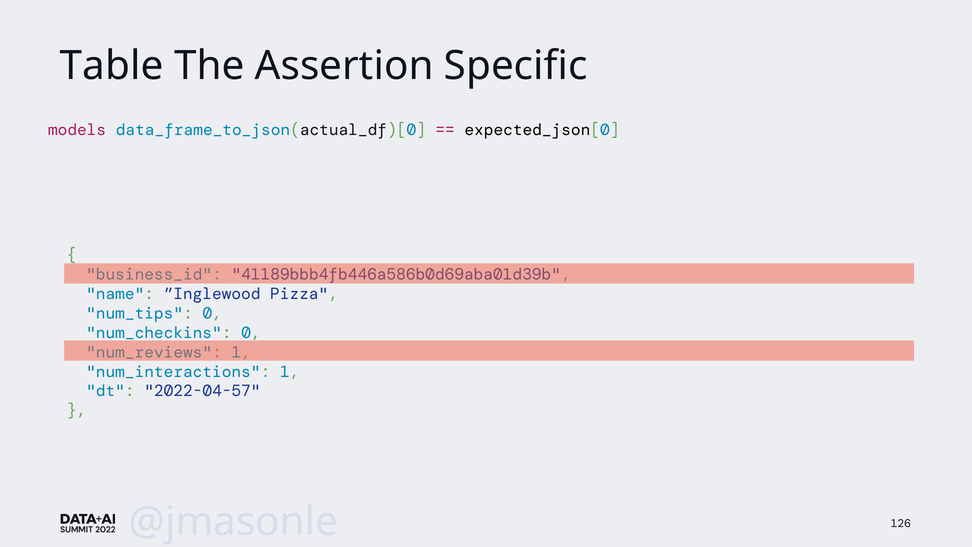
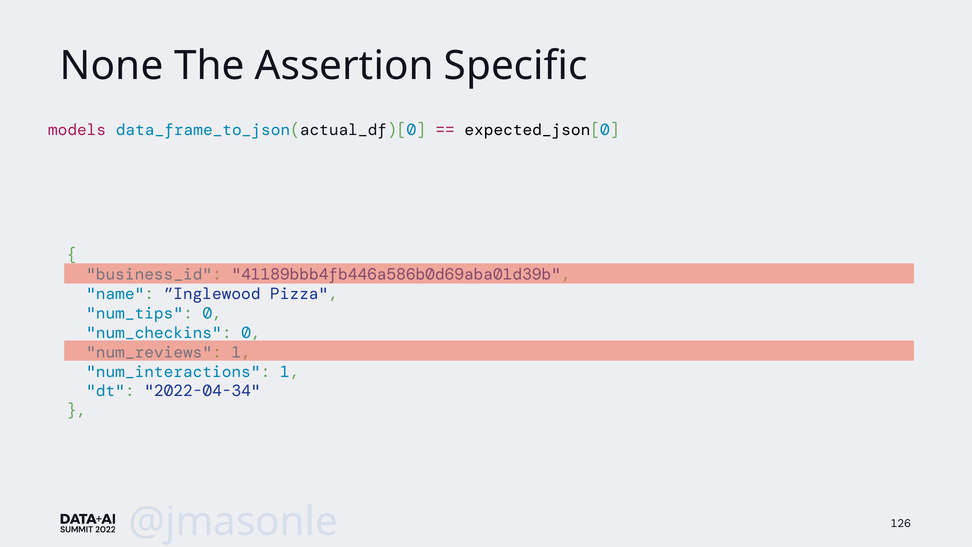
Table: Table -> None (112, 66)
2022-04-57: 2022-04-57 -> 2022-04-34 (202, 391)
